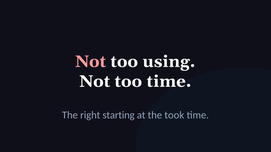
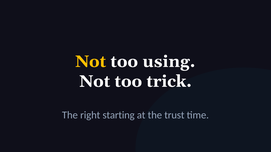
Not colour: pink -> yellow (91, 62)
too time: time -> trick (169, 82)
took: took -> trust (174, 115)
